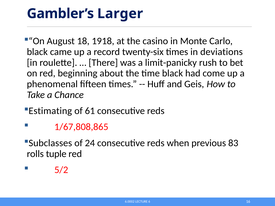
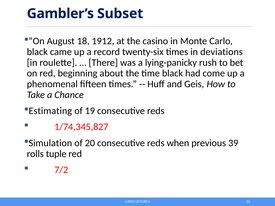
Larger: Larger -> Subset (120, 14)
1918: 1918 -> 1912 (103, 41)
limit-panicky: limit-panicky -> lying-panicky (171, 63)
61: 61 -> 19 (90, 111)
1/67,808,865: 1/67,808,865 -> 1/74,345,827 (81, 127)
Subclasses: Subclasses -> Simulation (50, 143)
24: 24 -> 20 (90, 143)
83: 83 -> 39 (233, 143)
5/2: 5/2 -> 7/2 (61, 170)
